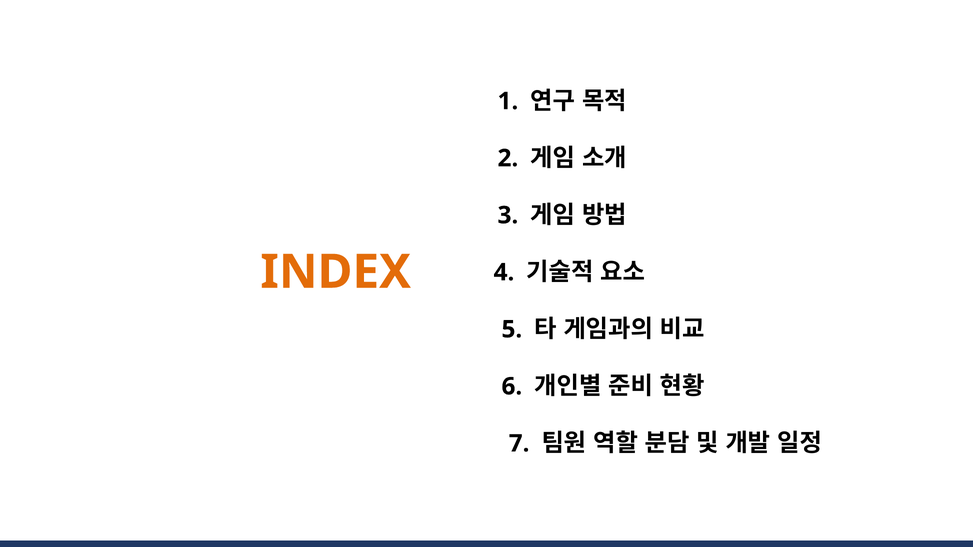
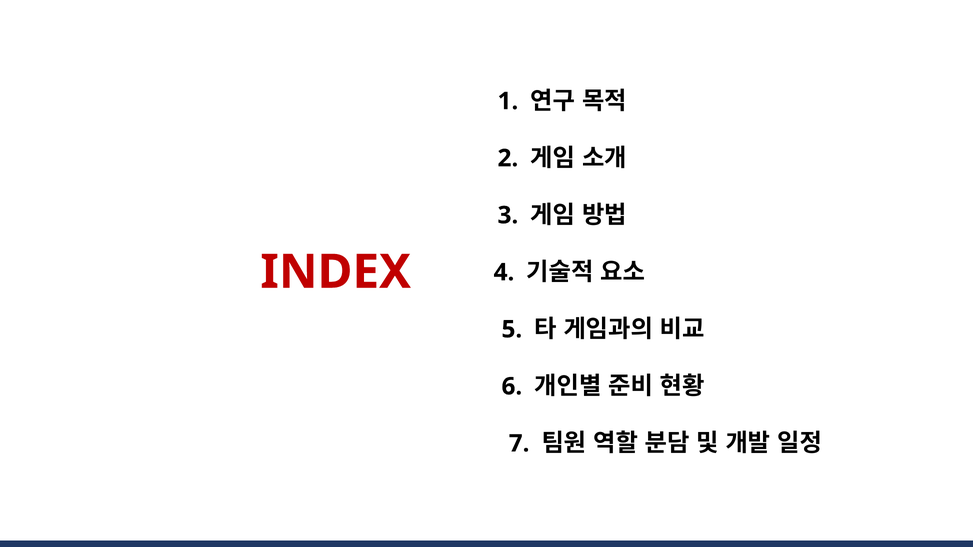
INDEX colour: orange -> red (336, 272)
